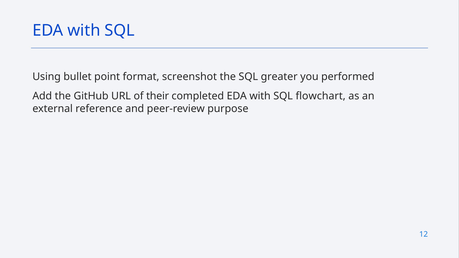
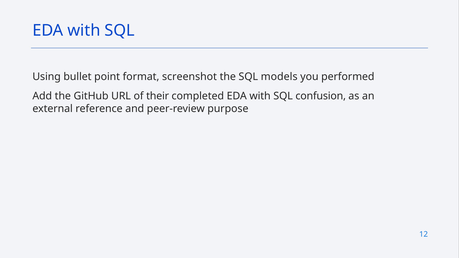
greater: greater -> models (279, 77)
flowchart: flowchart -> confusion (321, 96)
